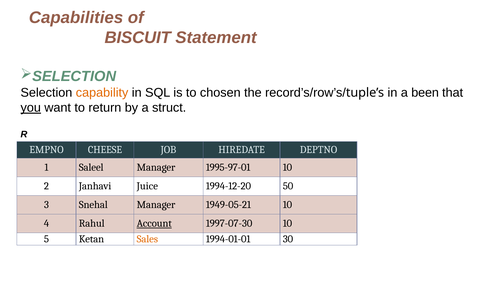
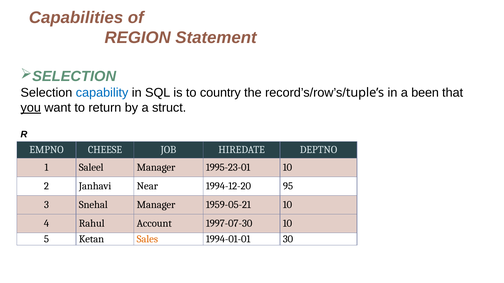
BISCUIT: BISCUIT -> REGION (138, 38)
capability colour: orange -> blue (102, 93)
chosen: chosen -> country (220, 93)
1995-97-01: 1995-97-01 -> 1995-23-01 (228, 168)
Juice: Juice -> Near (147, 186)
50: 50 -> 95 (288, 186)
1949-05-21: 1949-05-21 -> 1959-05-21 (228, 205)
Account underline: present -> none (154, 224)
